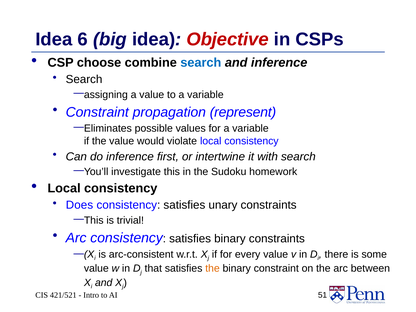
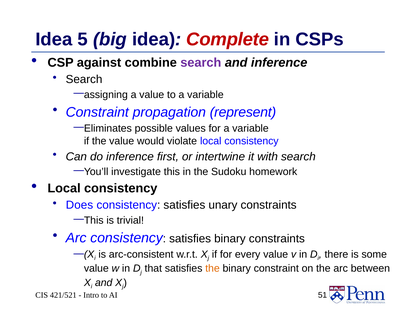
6: 6 -> 5 (83, 39)
Objective: Objective -> Complete (228, 39)
choose: choose -> against (99, 63)
search colour: blue -> purple (201, 63)
